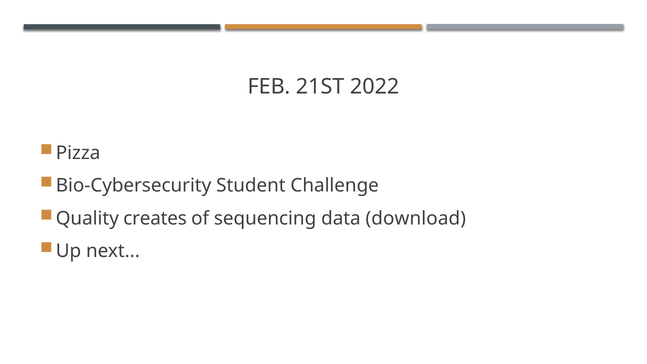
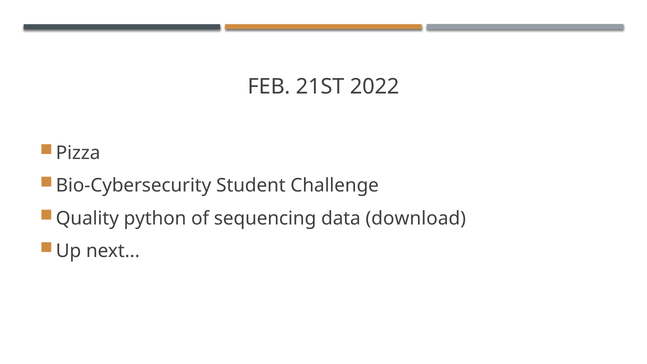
creates: creates -> python (155, 218)
